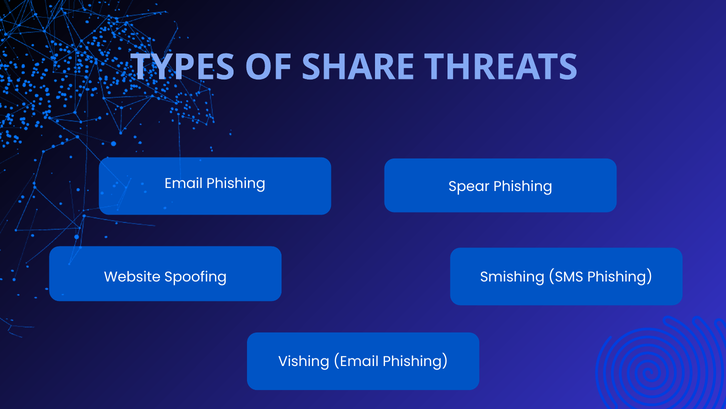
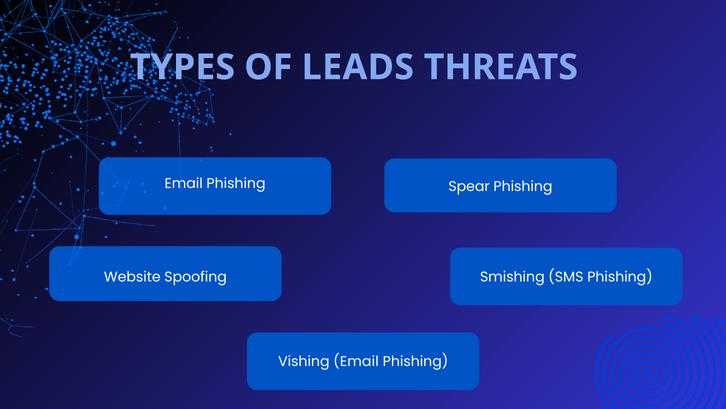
SHARE: SHARE -> LEADS (358, 67)
